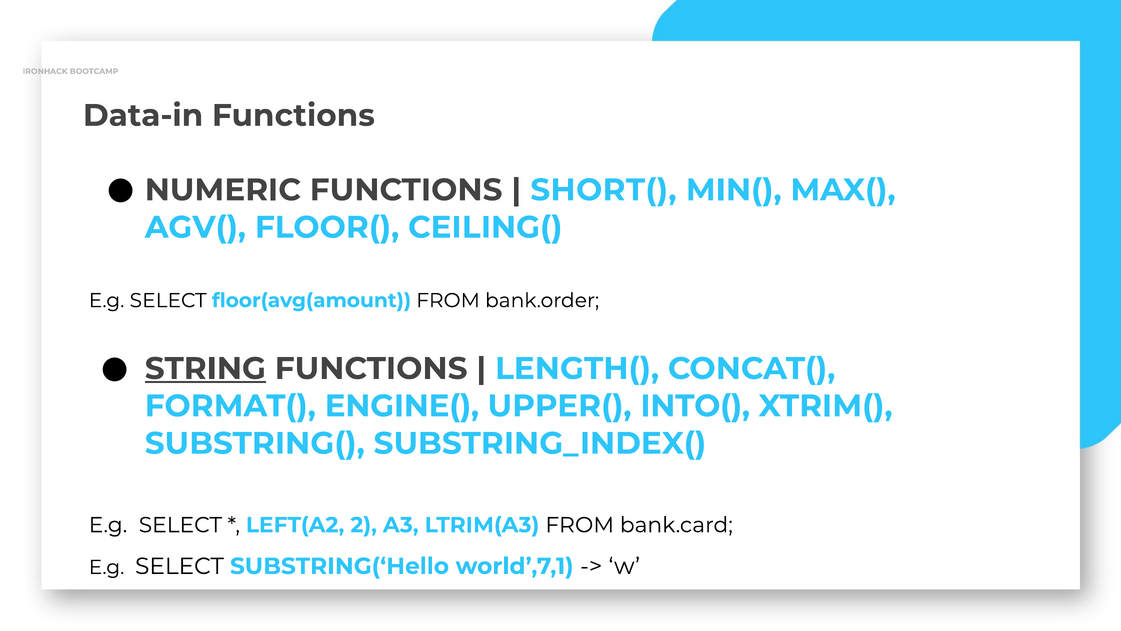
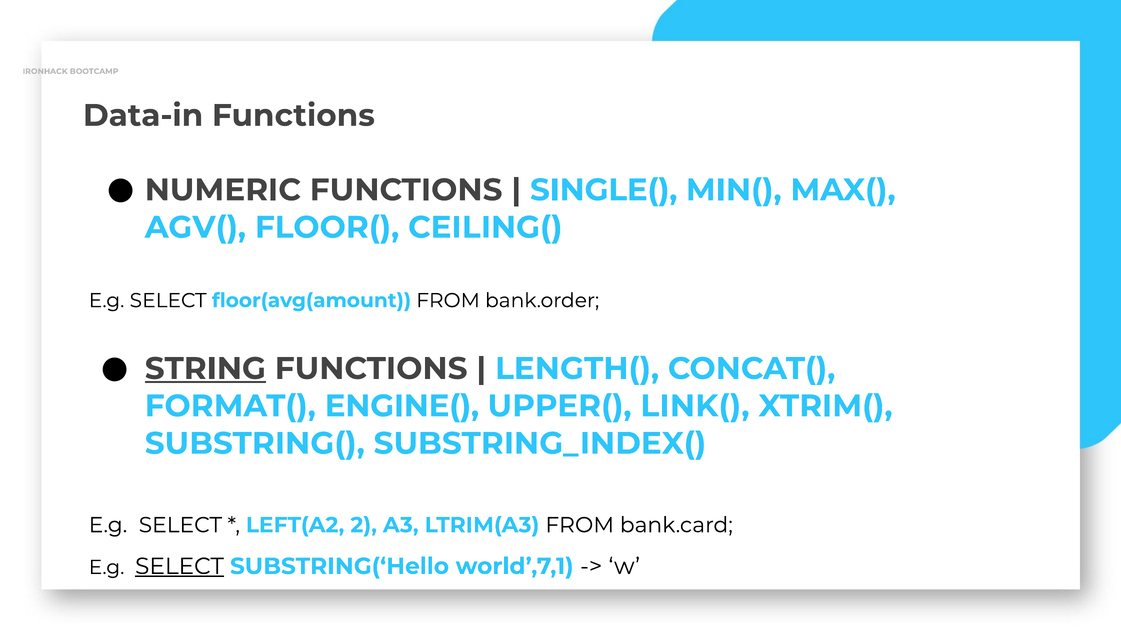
SHORT(: SHORT( -> SINGLE( (604, 190)
INTO(: INTO( -> LINK( (695, 406)
SELECT underline: none -> present (179, 566)
